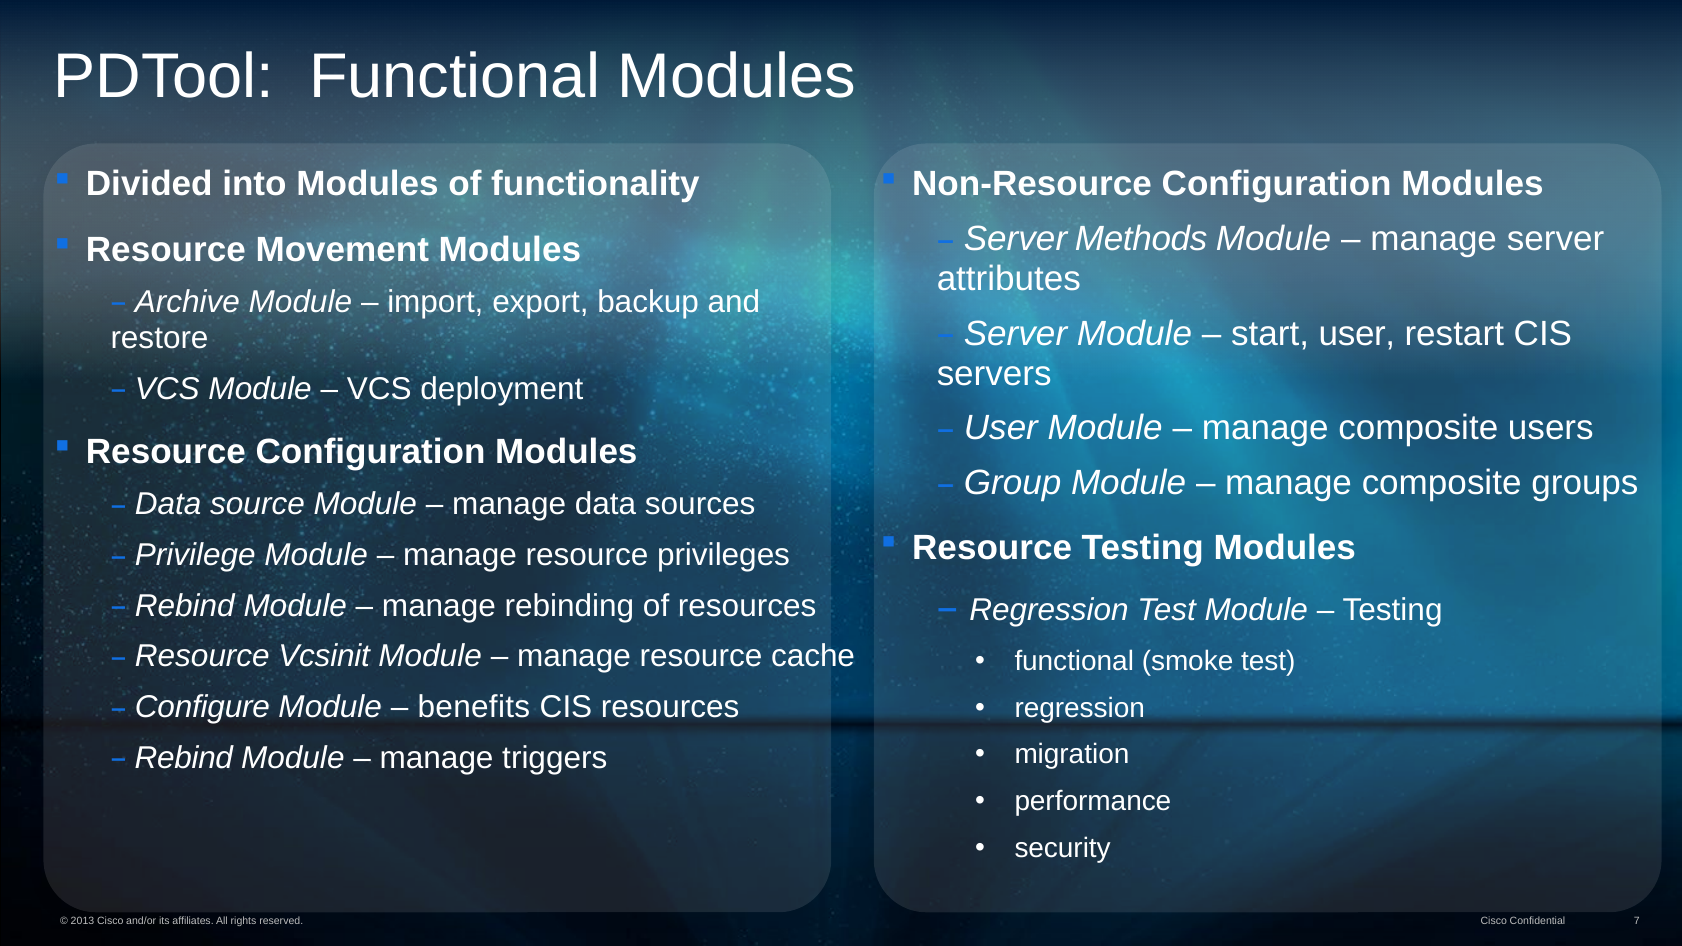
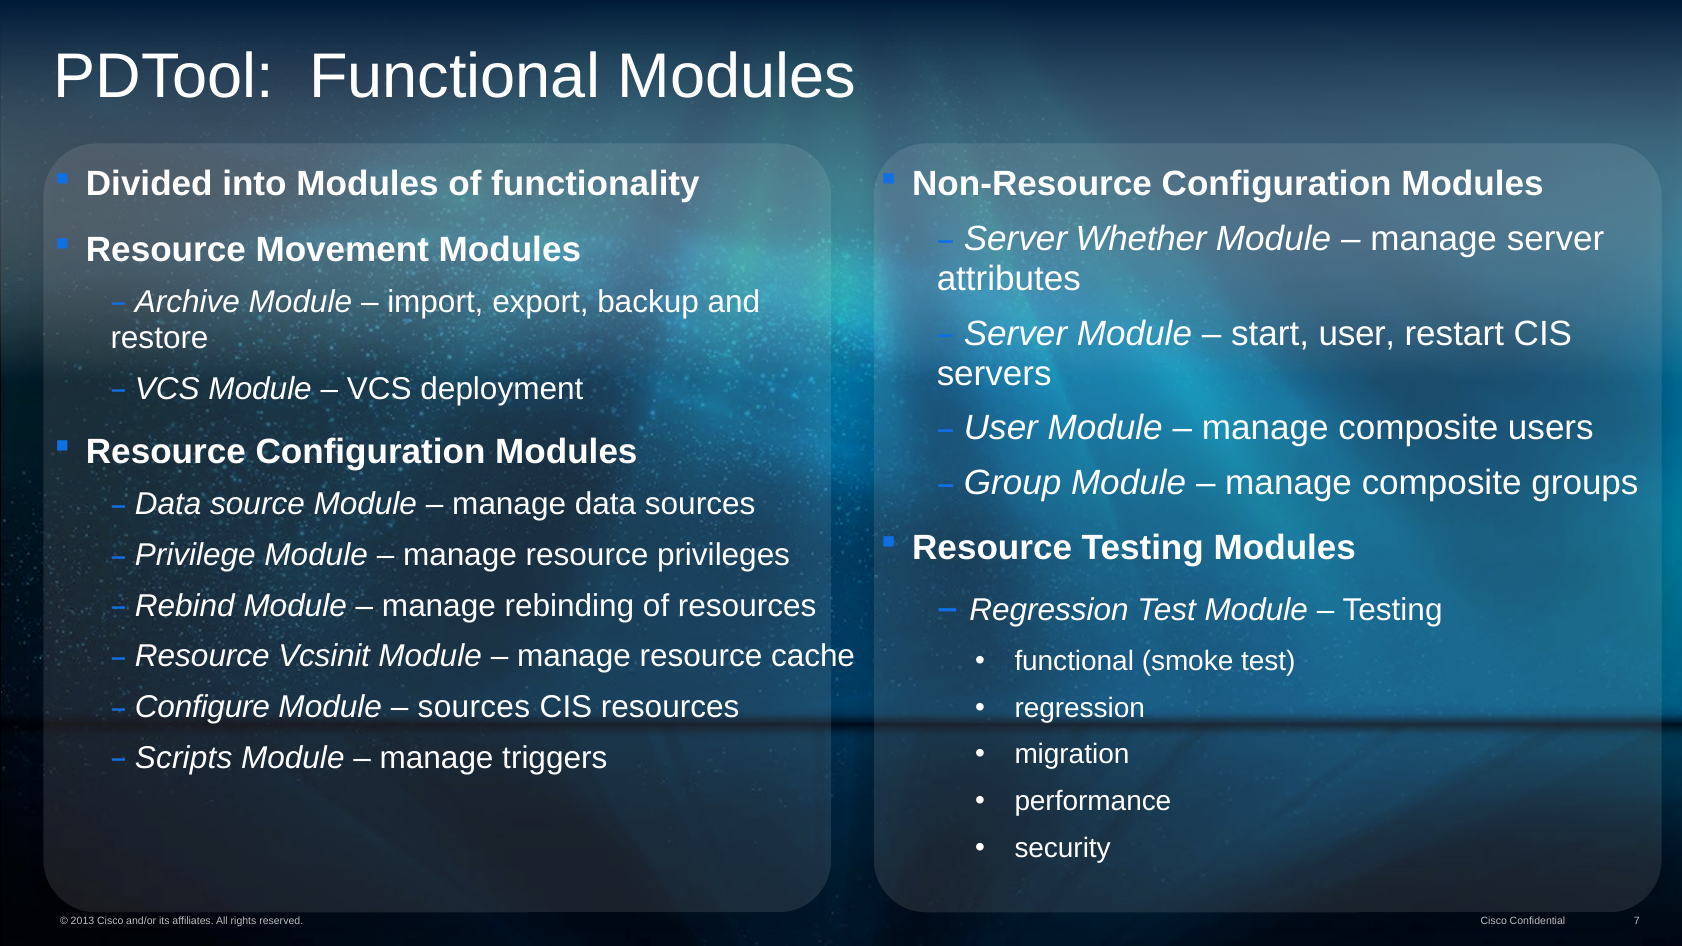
Methods: Methods -> Whether (1141, 239)
benefits: benefits -> sources (474, 707)
Rebind: Rebind -> Scripts (184, 758)
